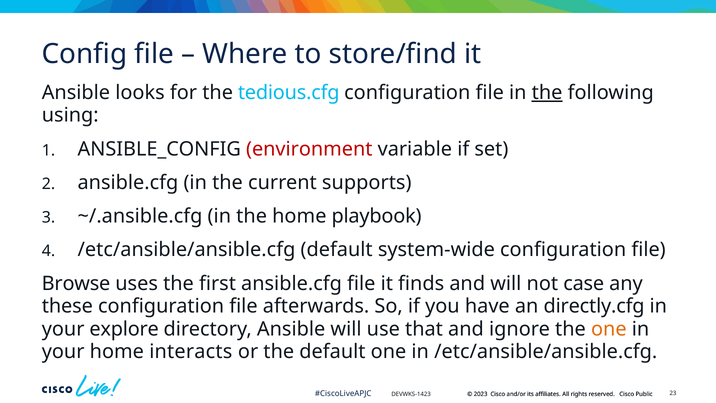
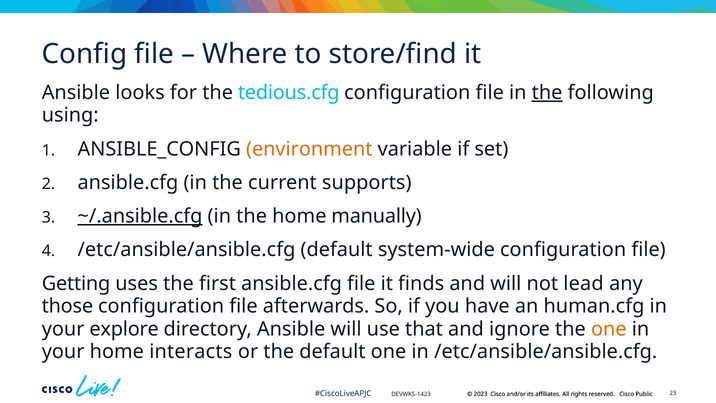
environment colour: red -> orange (309, 149)
~/.ansible.cfg underline: none -> present (140, 216)
playbook: playbook -> manually (377, 216)
Browse: Browse -> Getting (76, 283)
case: case -> lead (584, 283)
these: these -> those (67, 306)
directly.cfg: directly.cfg -> human.cfg (594, 306)
